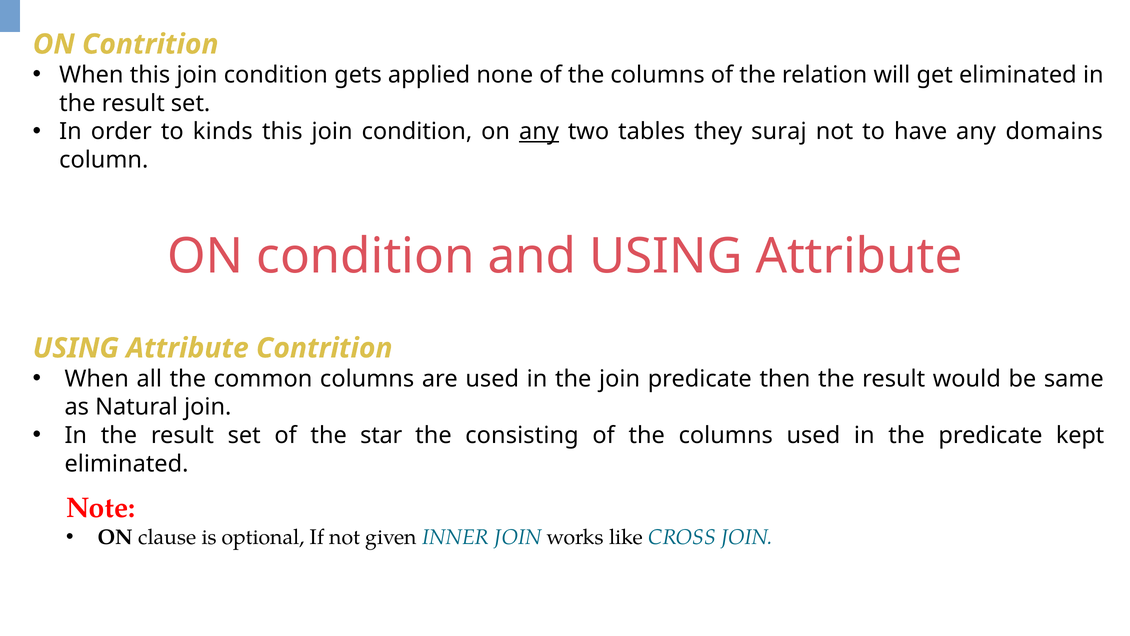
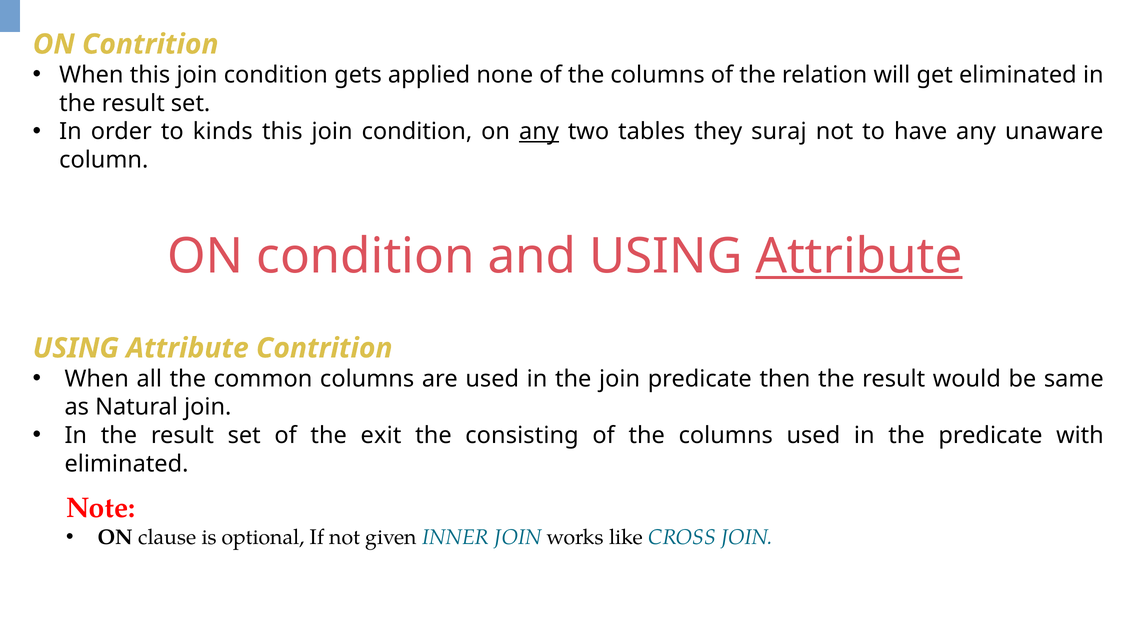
domains: domains -> unaware (1054, 132)
Attribute underline: none -> present (859, 256)
star: star -> exit (381, 435)
kept: kept -> with (1080, 435)
